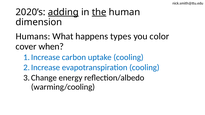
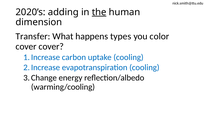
adding underline: present -> none (63, 12)
Humans: Humans -> Transfer (33, 36)
cover when: when -> cover (51, 47)
